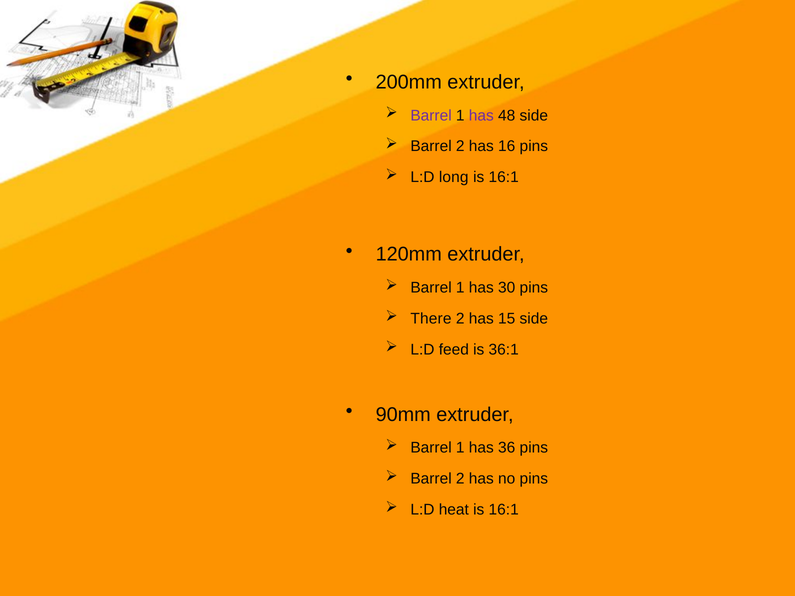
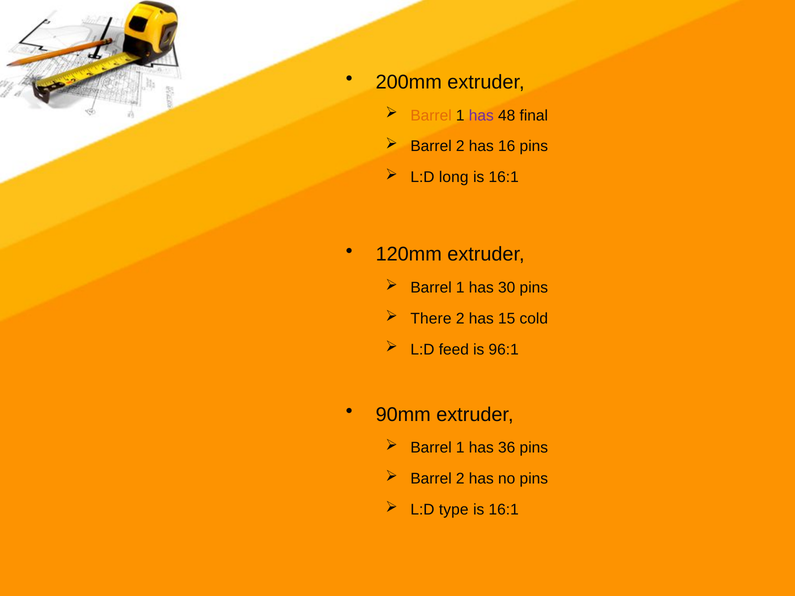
Barrel colour: purple -> orange (431, 115)
48 side: side -> final (534, 115)
15 side: side -> cold (534, 319)
36:1: 36:1 -> 96:1 (504, 350)
heat: heat -> type (454, 510)
